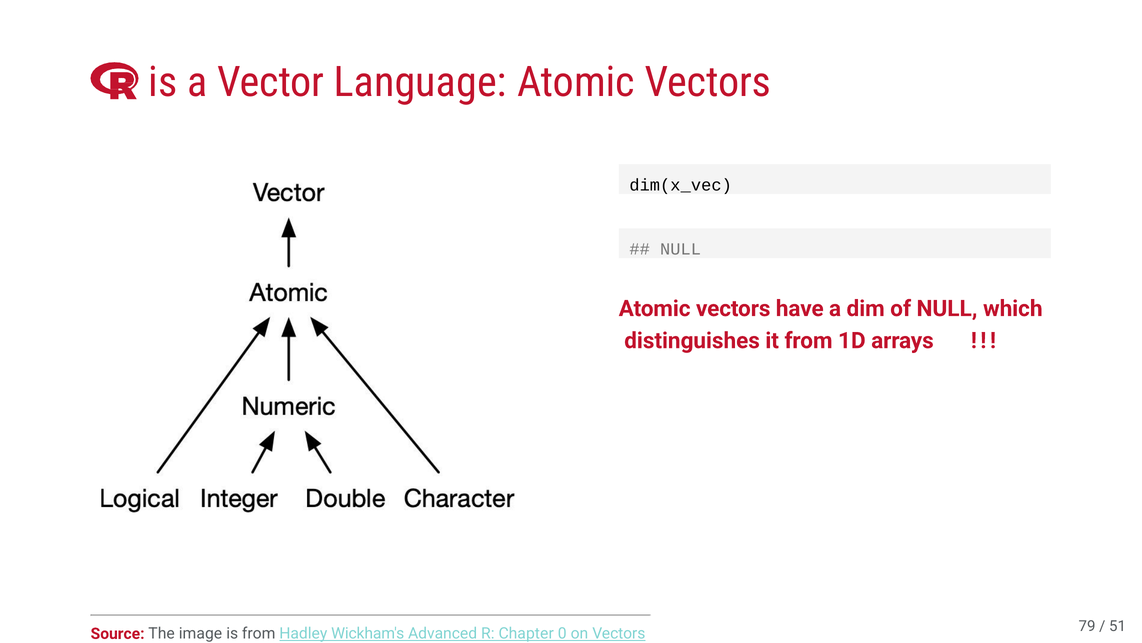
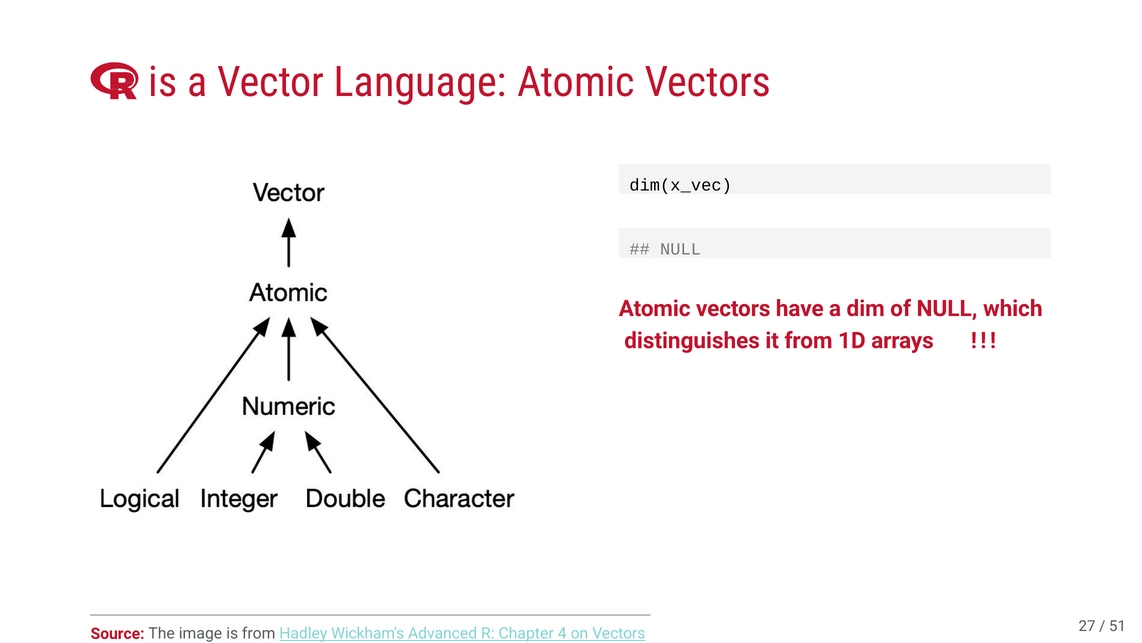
0: 0 -> 4 (562, 633)
79: 79 -> 27 (1087, 626)
